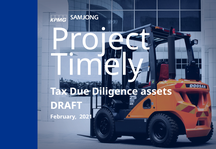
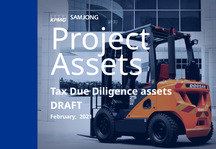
Timely: Timely -> Assets (97, 65)
